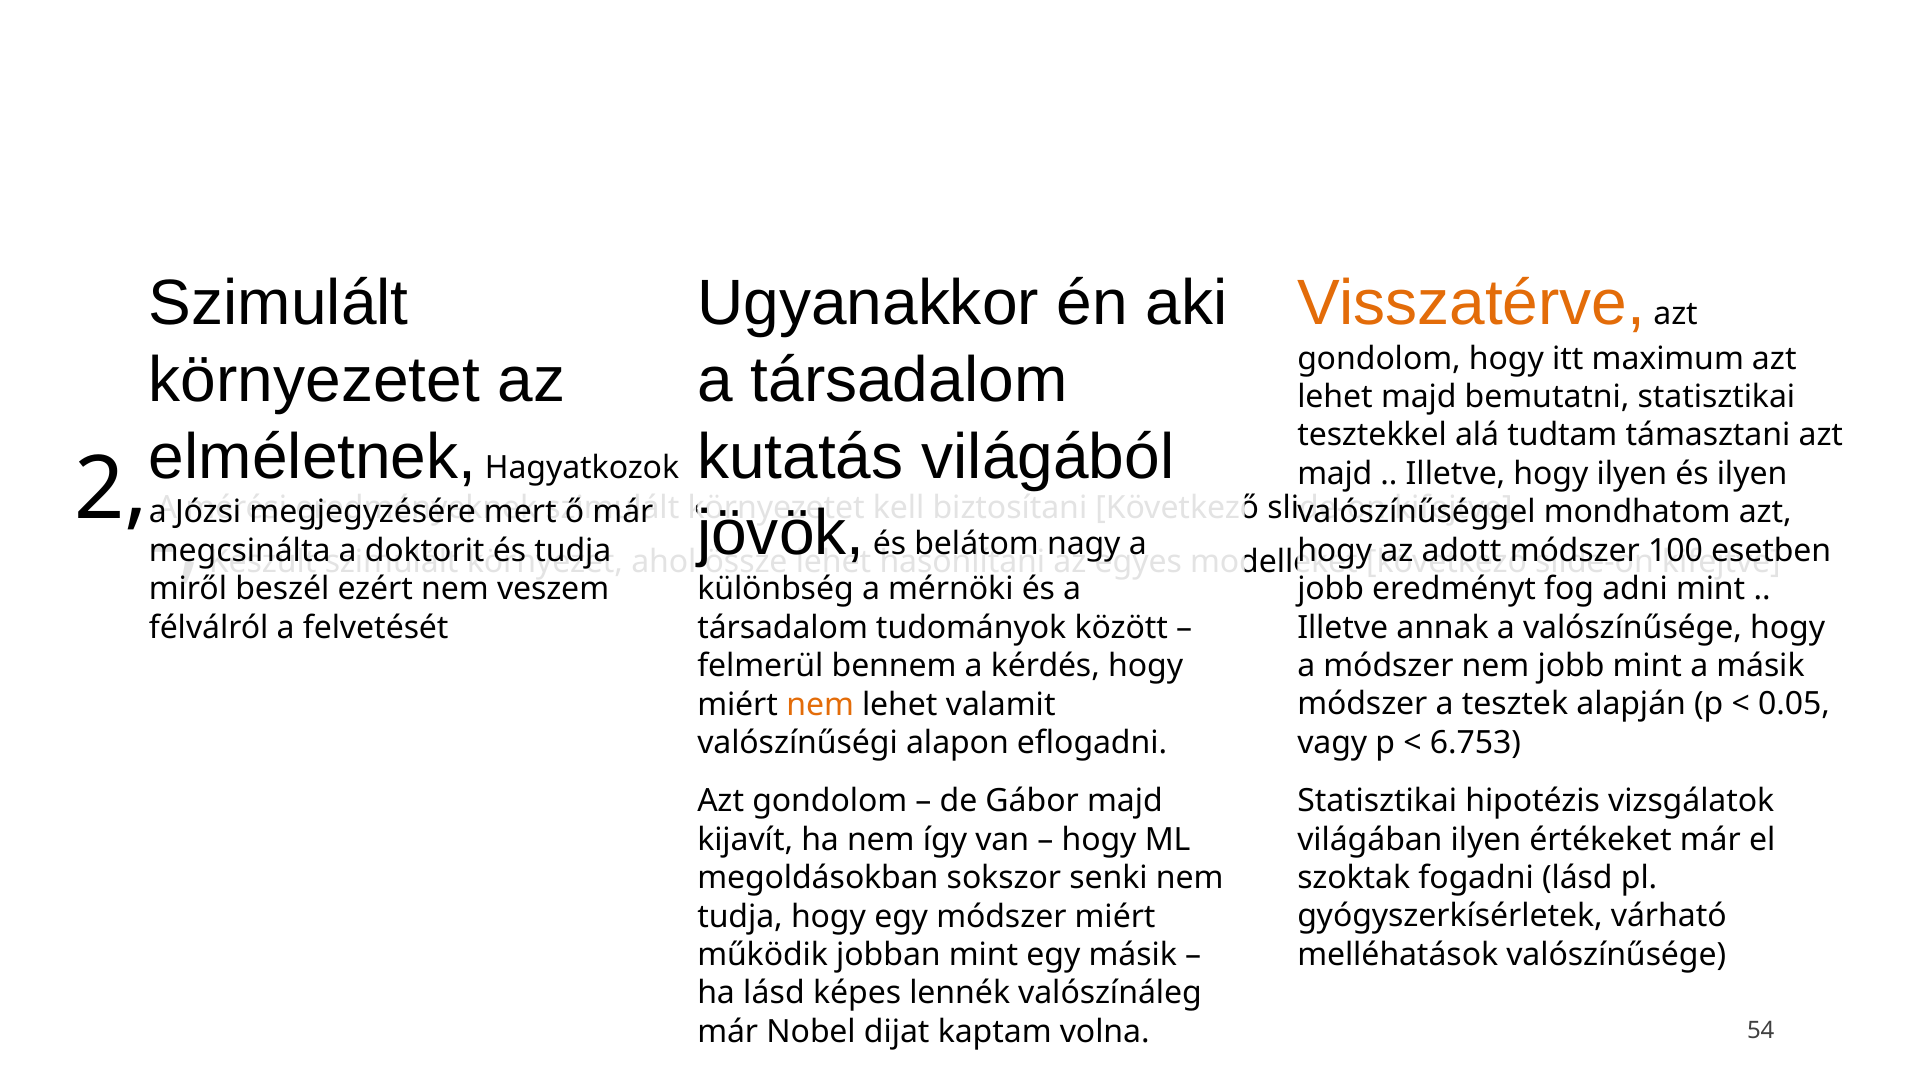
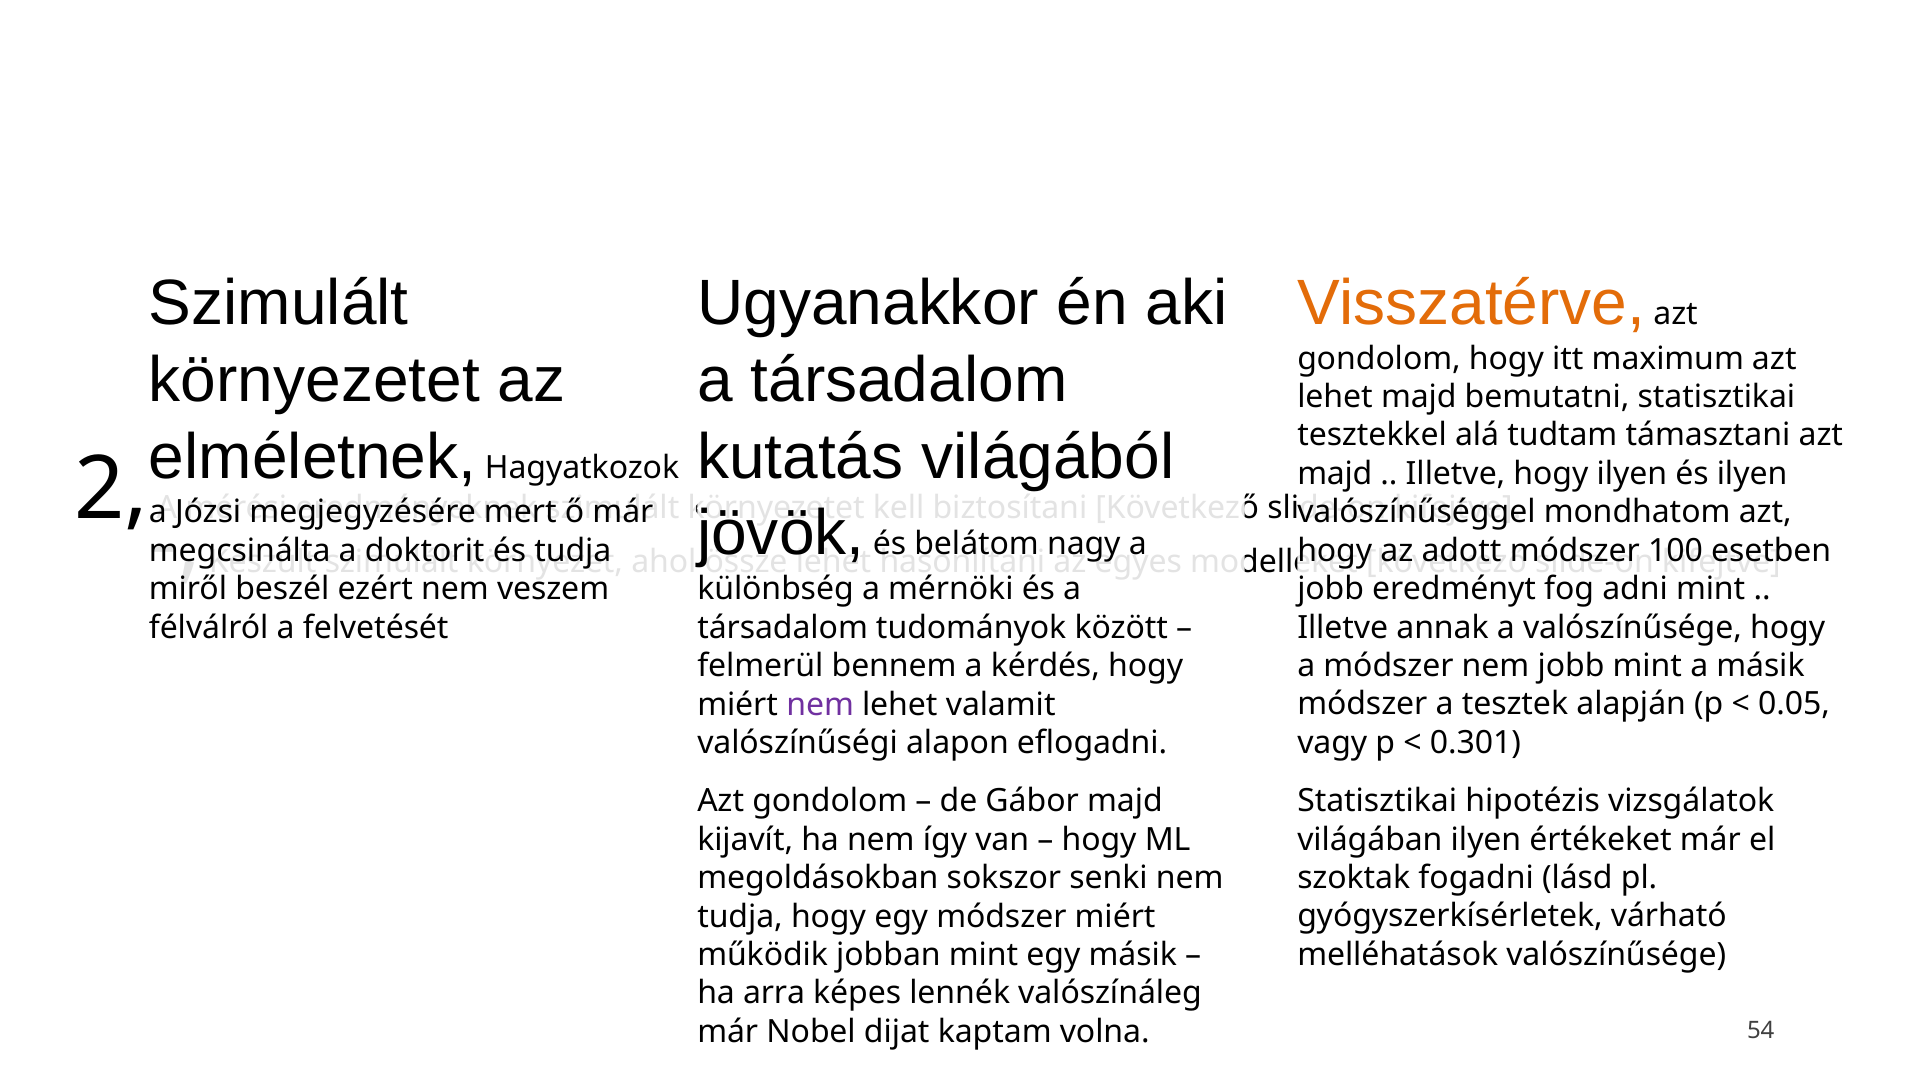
nem colour: orange -> purple (820, 704)
6.753: 6.753 -> 0.301 (1475, 742)
ha lásd: lásd -> arra (774, 993)
